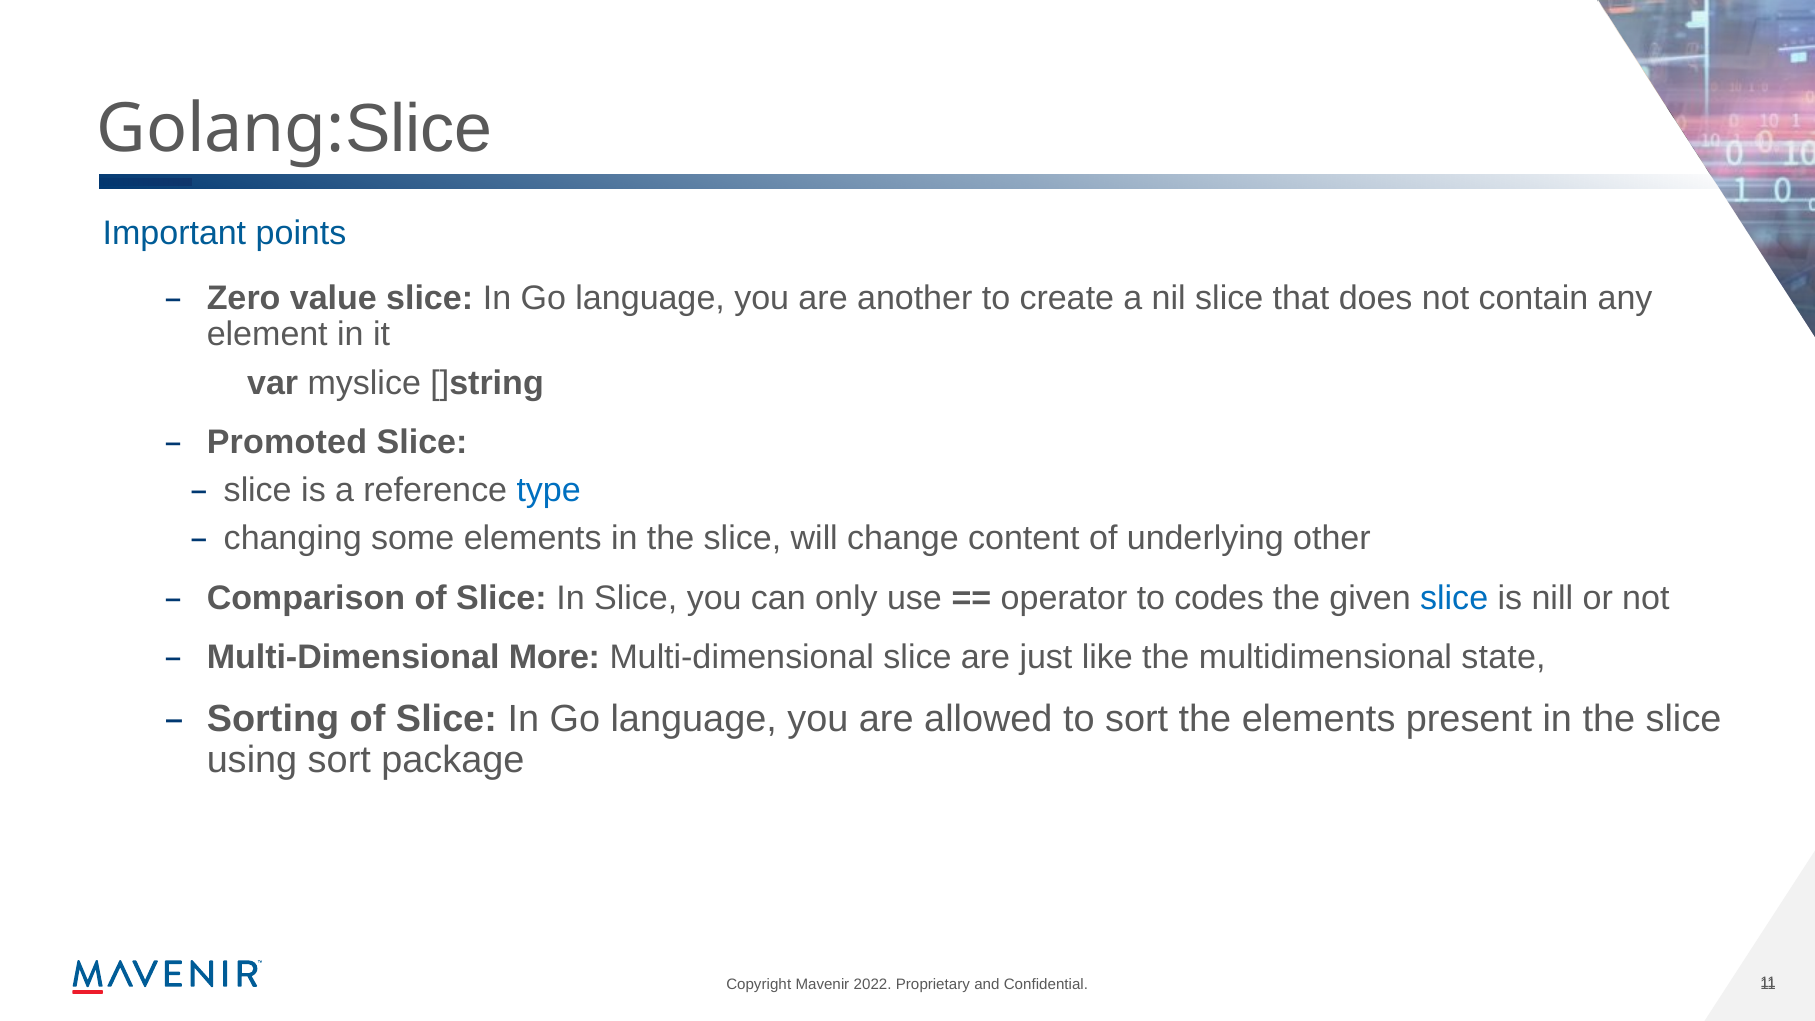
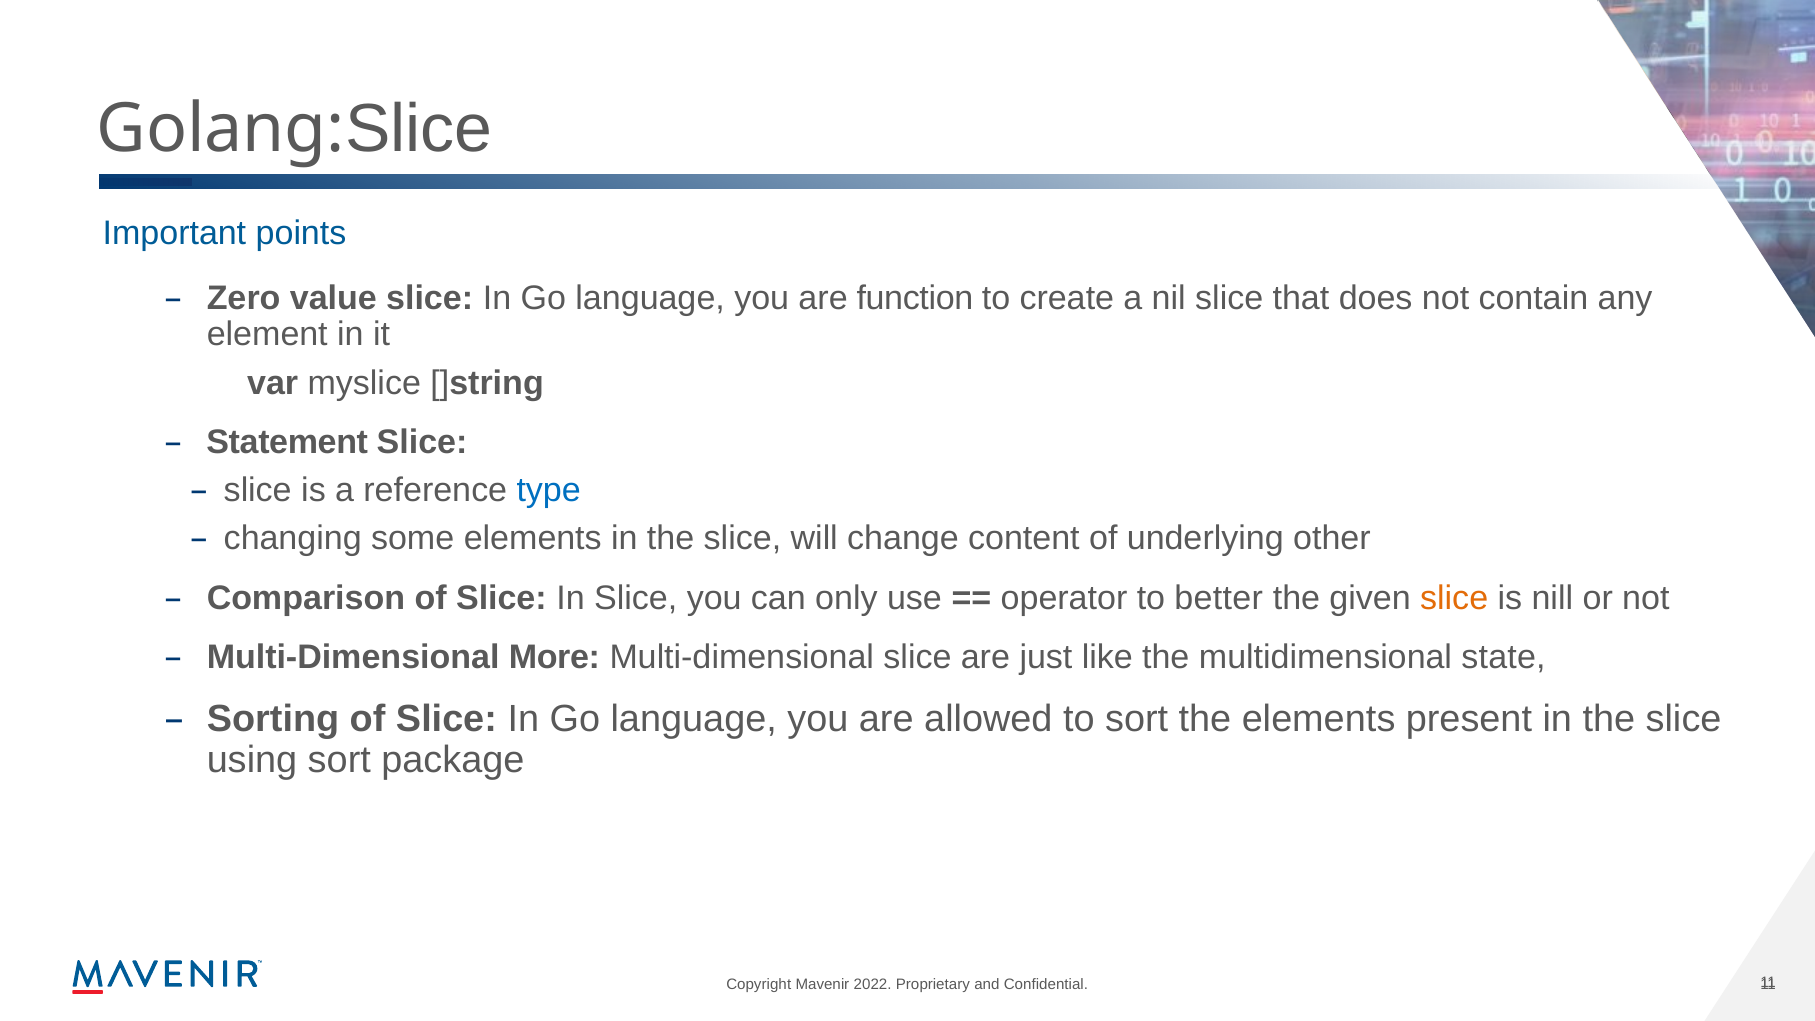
another: another -> function (915, 298)
Promoted: Promoted -> Statement (287, 442)
codes: codes -> better (1219, 598)
slice colour: blue -> orange (1454, 598)
